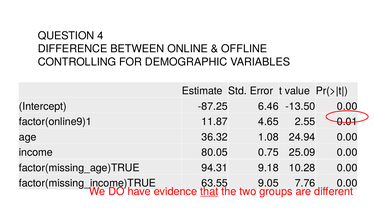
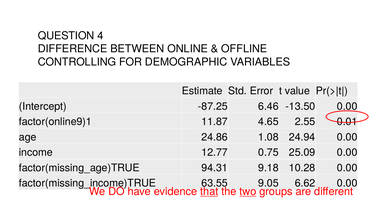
36.32: 36.32 -> 24.86 (215, 137)
80.05: 80.05 -> 12.77 (215, 152)
7.76: 7.76 -> 6.62 (305, 183)
two underline: none -> present (248, 191)
